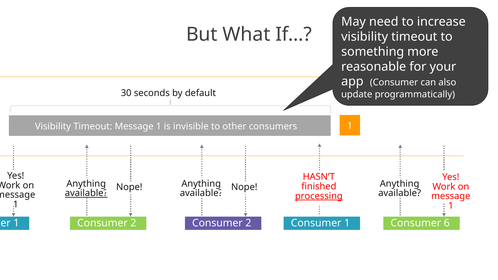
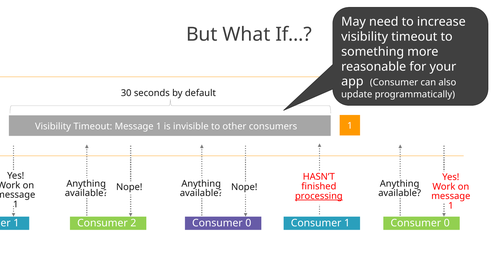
available underline: present -> none (86, 193)
2: 2 -> 0 (248, 223)
6: 6 -> 0 (447, 223)
